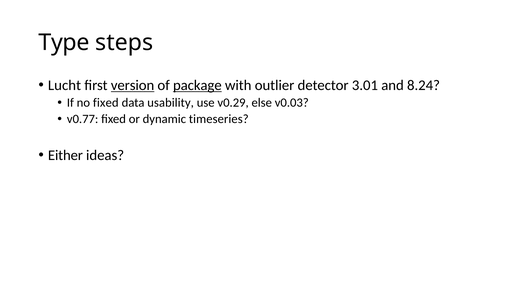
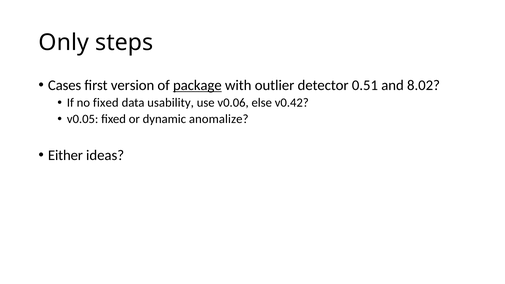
Type: Type -> Only (64, 42)
Lucht: Lucht -> Cases (65, 85)
version underline: present -> none (133, 85)
3.01: 3.01 -> 0.51 (365, 85)
8.24: 8.24 -> 8.02 (424, 85)
v0.29: v0.29 -> v0.06 (233, 103)
v0.03: v0.03 -> v0.42 (292, 103)
v0.77: v0.77 -> v0.05 (83, 119)
timeseries: timeseries -> anomalize (219, 119)
